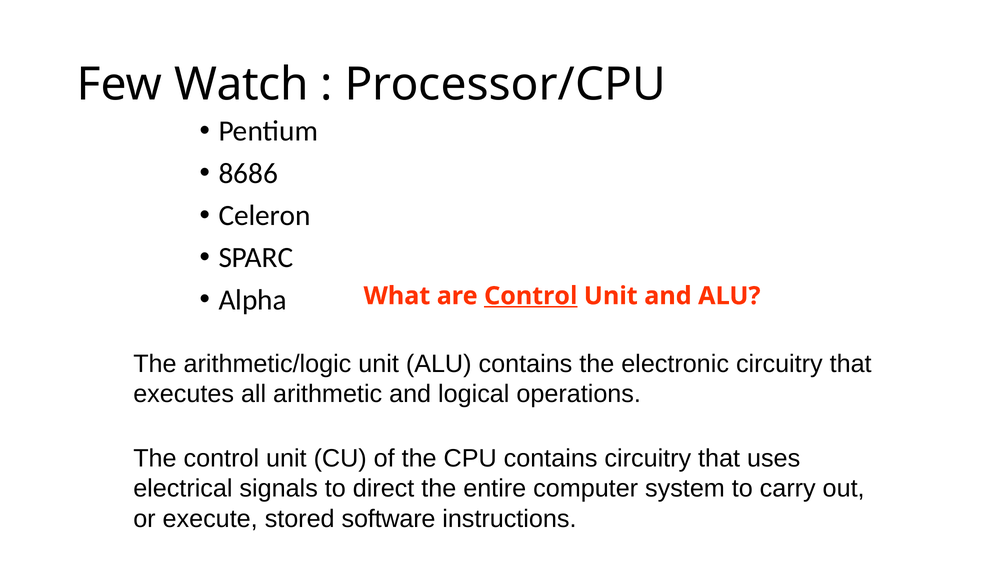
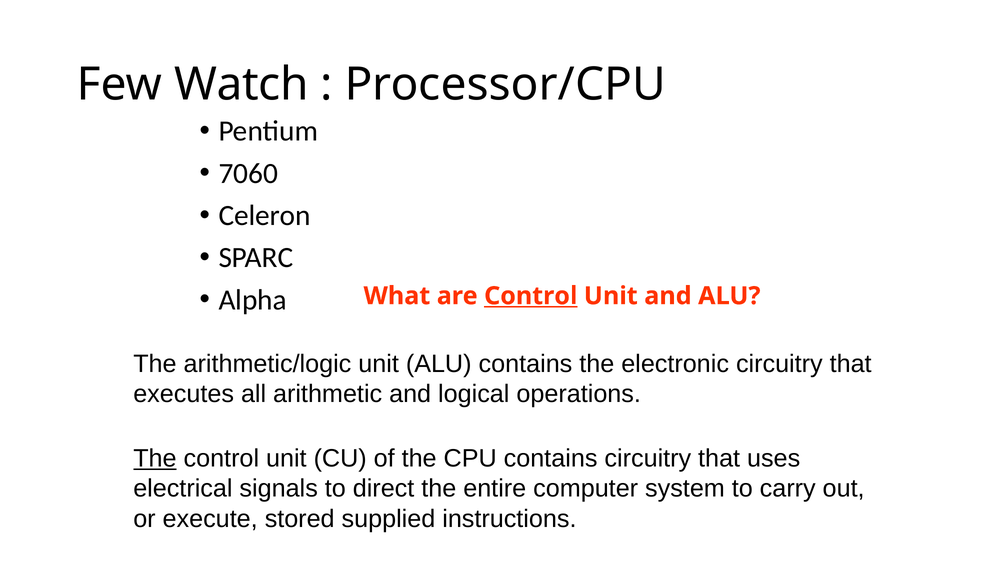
8686: 8686 -> 7060 (248, 173)
The underline: none -> present (155, 459)
software: software -> supplied (388, 519)
